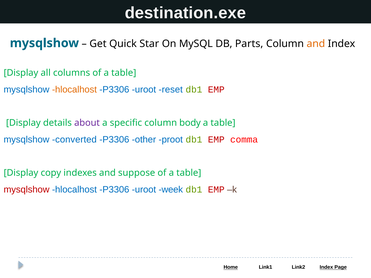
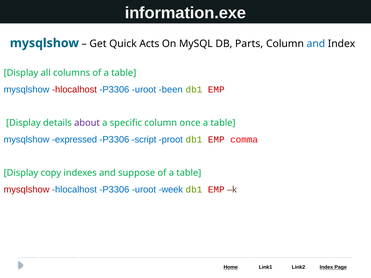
destination.exe: destination.exe -> information.exe (185, 13)
Star: Star -> Acts (149, 44)
and colour: orange -> blue (316, 44)
hlocalhost colour: orange -> red (74, 90)
reset: reset -> been (171, 90)
body: body -> once (190, 123)
converted: converted -> expressed (74, 140)
other: other -> script (144, 140)
